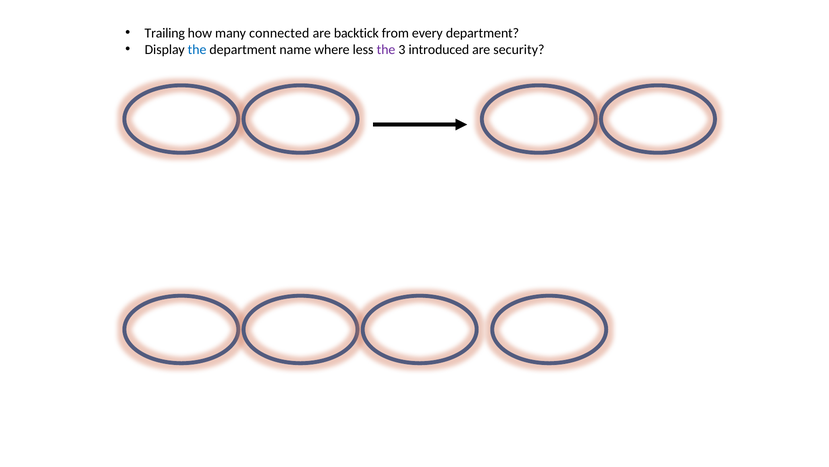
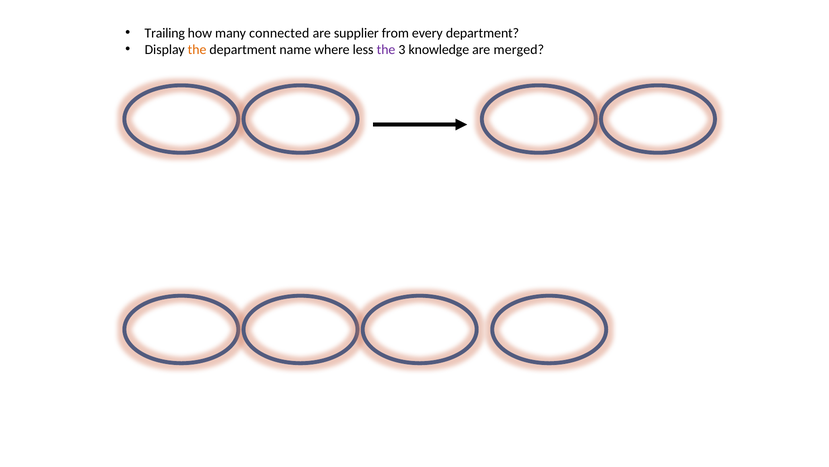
backtick: backtick -> supplier (356, 33)
the colour: blue -> orange (197, 50)
introduced: introduced -> knowledge (439, 50)
security: security -> merged (519, 50)
